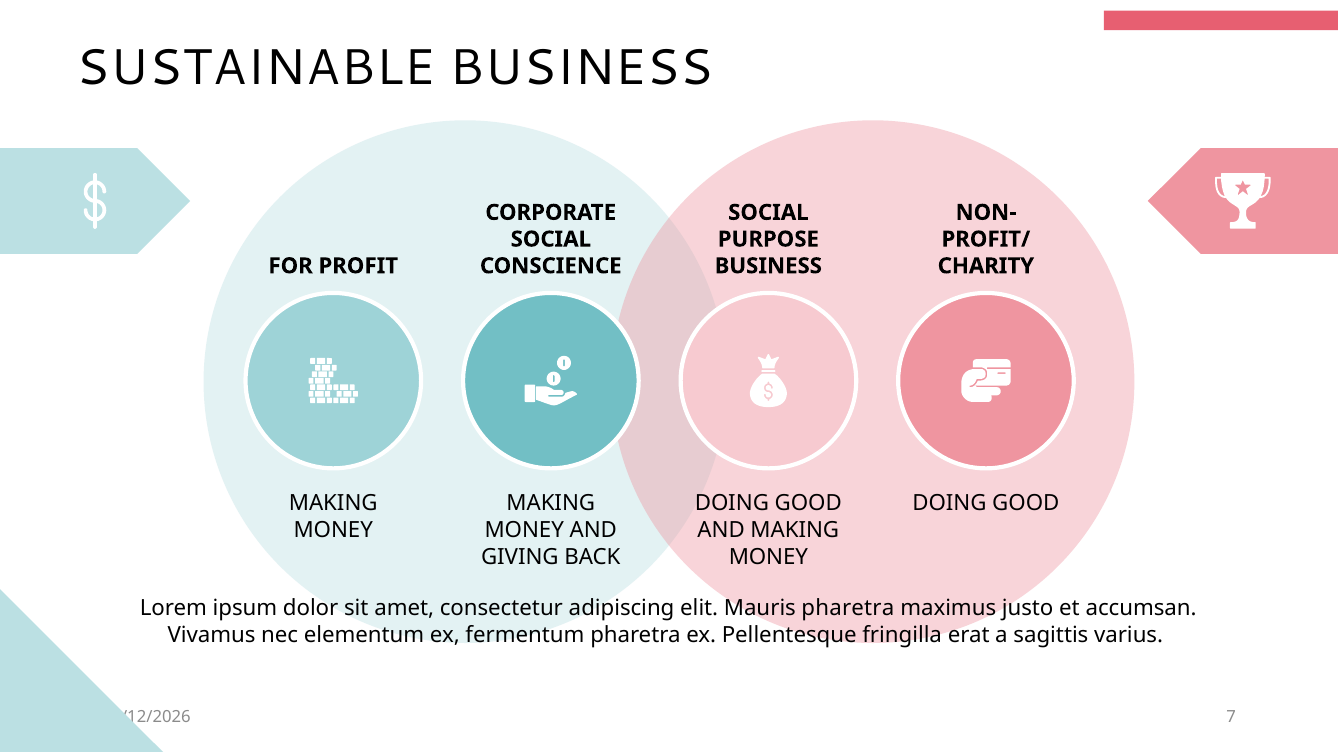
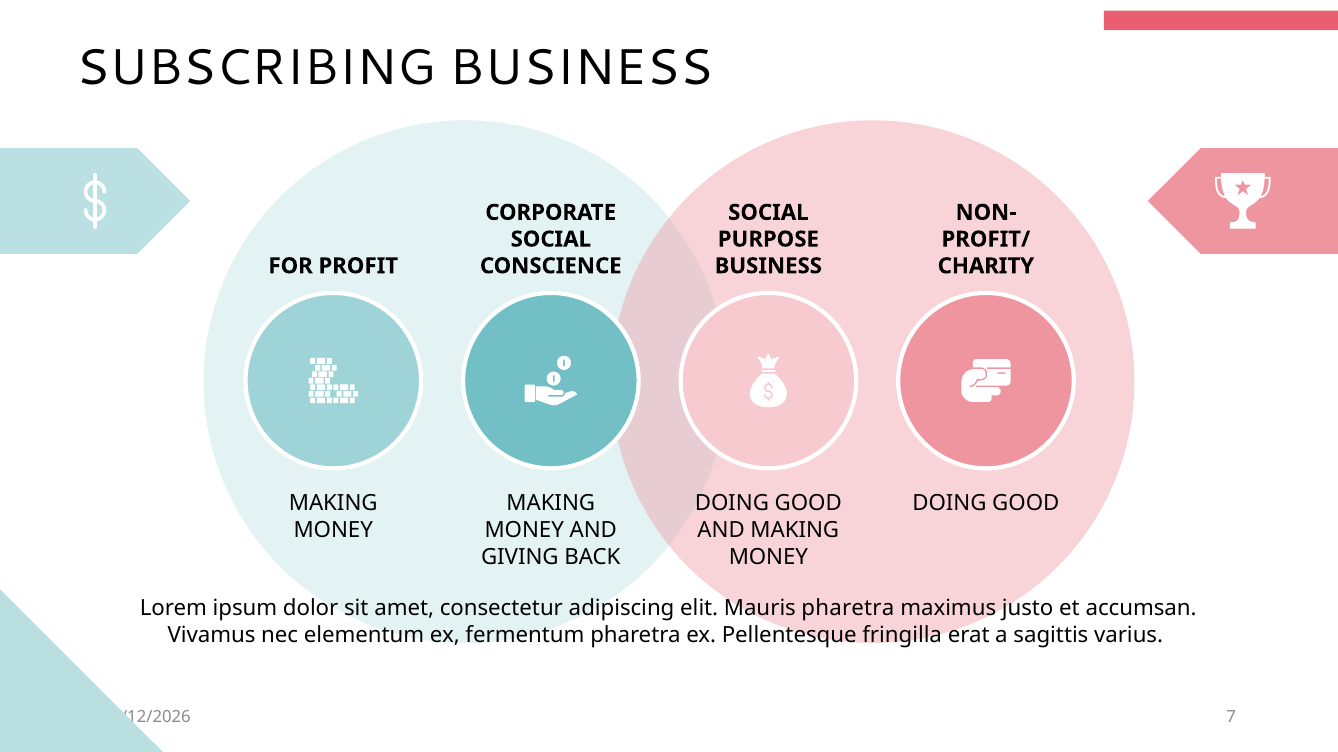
SUSTAINABLE: SUSTAINABLE -> SUBSCRIBING (256, 68)
